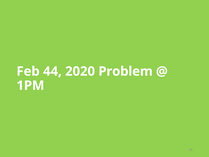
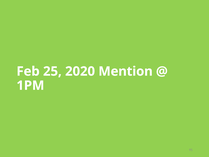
44: 44 -> 25 (52, 71)
Problem: Problem -> Mention (126, 71)
